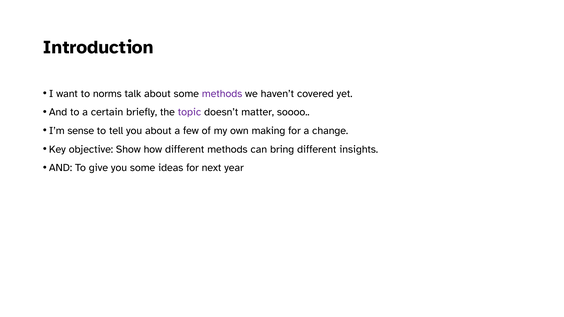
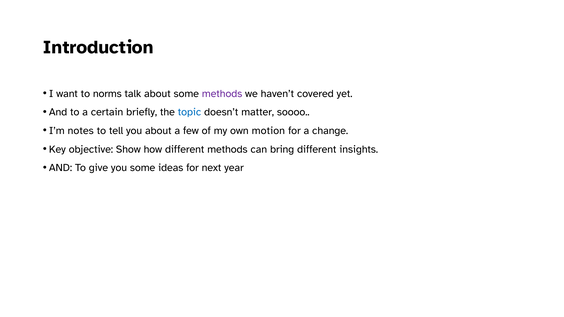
topic colour: purple -> blue (189, 112)
sense: sense -> notes (81, 131)
making: making -> motion (268, 131)
